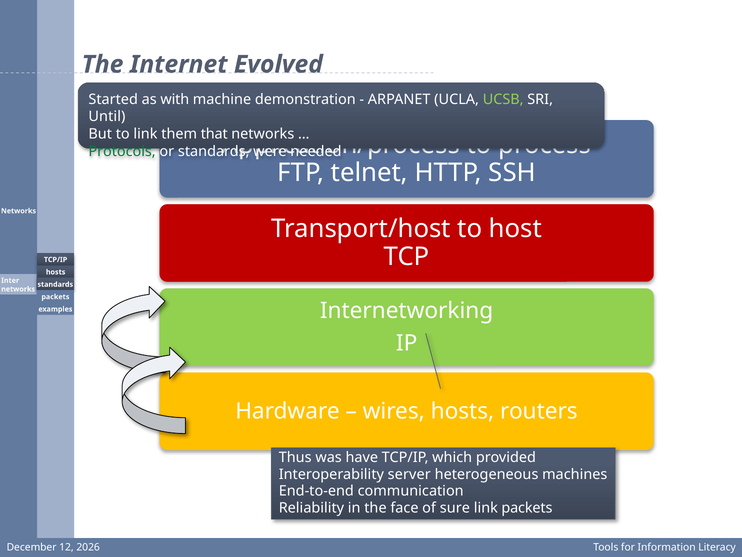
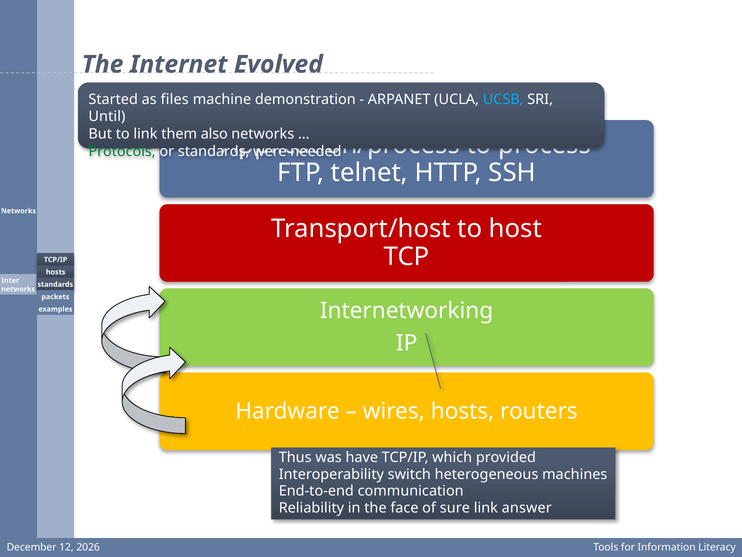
with: with -> files (175, 99)
UCSB colour: light green -> light blue (503, 99)
that: that -> also (214, 134)
server: server -> switch (409, 474)
link packets: packets -> answer (527, 508)
